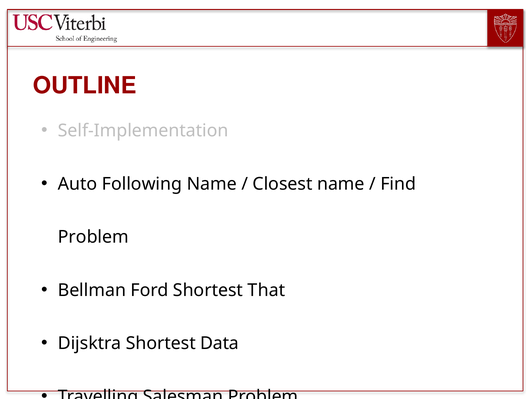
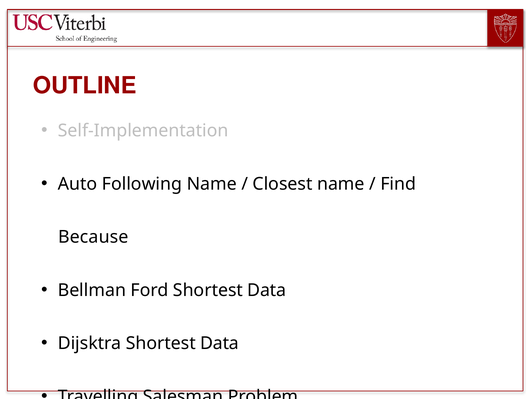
Problem: Problem -> Because (93, 237)
Ford Shortest That: That -> Data (267, 290)
